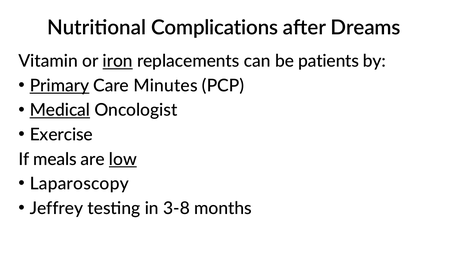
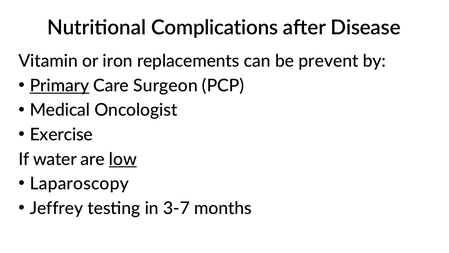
Dreams: Dreams -> Disease (366, 28)
iron underline: present -> none (118, 61)
patients: patients -> prevent (329, 61)
Minutes: Minutes -> Surgeon (165, 86)
Medical underline: present -> none (60, 110)
meals: meals -> water (55, 159)
3-8: 3-8 -> 3-7 (176, 208)
